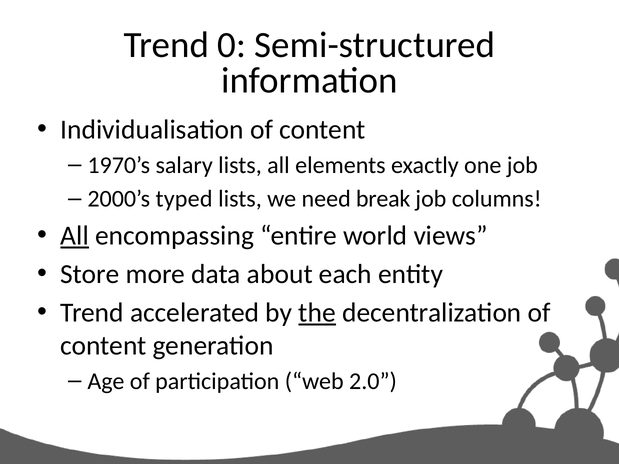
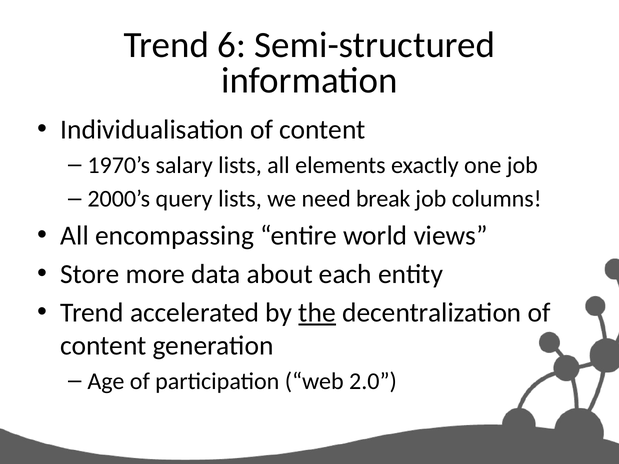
0: 0 -> 6 (232, 45)
typed: typed -> query (184, 199)
All underline: present -> none (75, 236)
